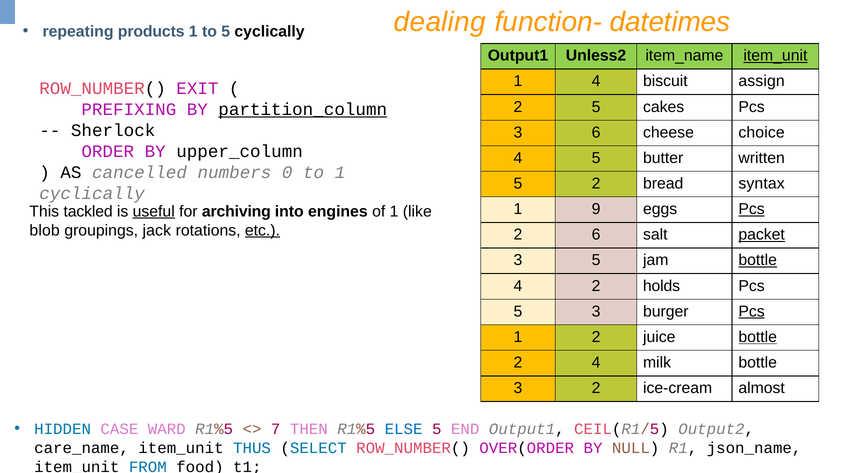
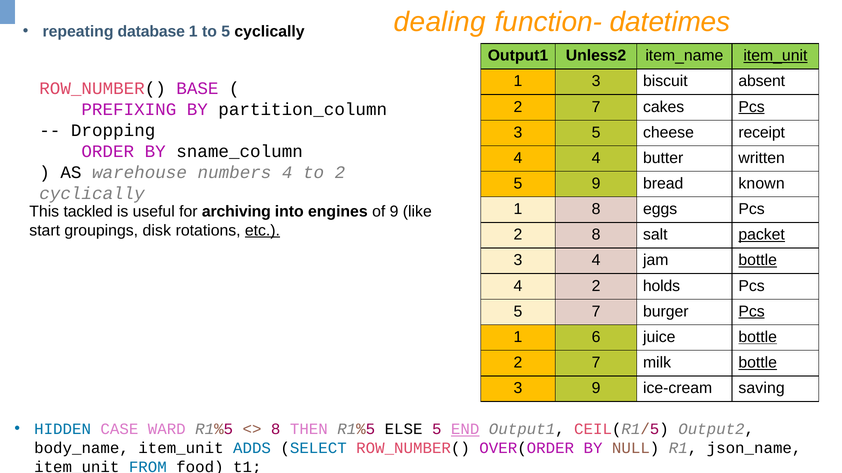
products: products -> database (151, 32)
1 4: 4 -> 3 (596, 81)
assign: assign -> absent (762, 81)
EXIT: EXIT -> BASE (197, 88)
5: 5 -> 7 (596, 107)
Pcs underline: none -> present (752, 107)
partition_column underline: present -> none (303, 109)
Sherlock: Sherlock -> Dropping (113, 130)
3 6: 6 -> 5 (596, 133)
choice: choice -> receipt (762, 133)
upper_column: upper_column -> sname_column (240, 152)
4 5: 5 -> 4 (596, 158)
cancelled: cancelled -> warehouse (140, 173)
numbers 0: 0 -> 4 (287, 173)
to 1: 1 -> 2 (340, 173)
5 2: 2 -> 9 (596, 184)
syntax: syntax -> known (762, 184)
1 9: 9 -> 8 (596, 209)
Pcs underline: present -> none (752, 209)
useful underline: present -> none (154, 212)
of 1: 1 -> 9 (394, 212)
blob: blob -> start (45, 231)
jack: jack -> disk (157, 231)
2 6: 6 -> 8 (596, 235)
3 5: 5 -> 4 (596, 261)
5 3: 3 -> 7 (596, 312)
1 2: 2 -> 6 (596, 337)
4: 4 -> 7 (596, 363)
bottle underline: none -> present (758, 363)
3 2: 2 -> 9 (596, 389)
almost: almost -> saving (762, 389)
7: 7 -> 8 (276, 430)
ELSE colour: blue -> black (404, 430)
END underline: none -> present (465, 430)
care_name: care_name -> body_name (82, 449)
THUS: THUS -> ADDS (252, 449)
